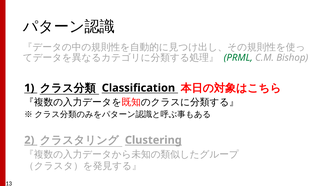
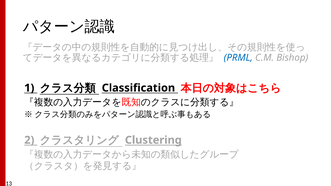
PRML colour: green -> blue (238, 58)
